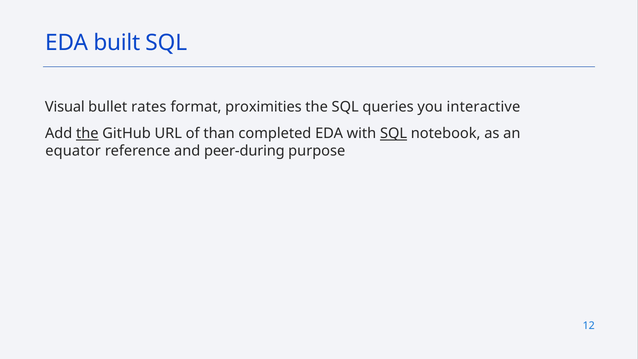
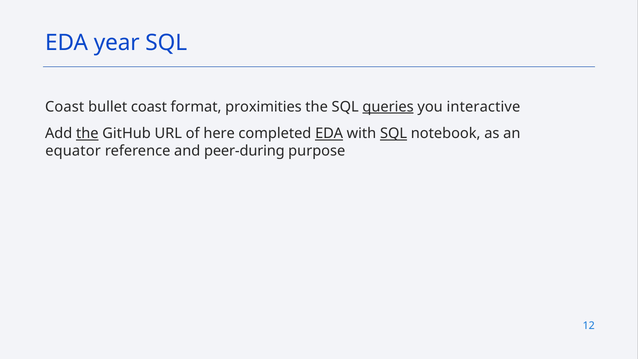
built: built -> year (117, 43)
Visual: Visual -> Coast (65, 107)
bullet rates: rates -> coast (149, 107)
queries underline: none -> present (388, 107)
than: than -> here (219, 134)
EDA underline: none -> present (329, 134)
